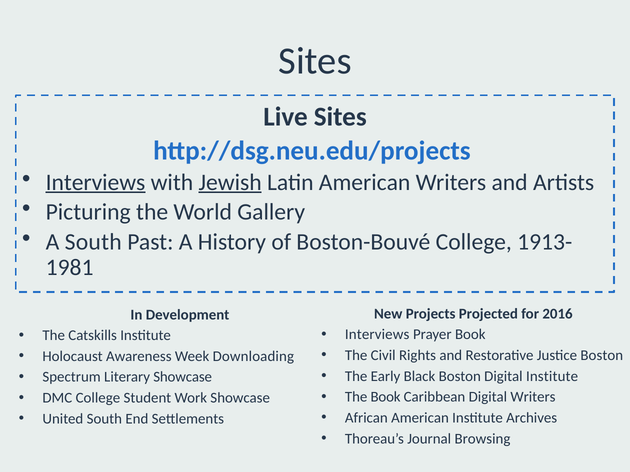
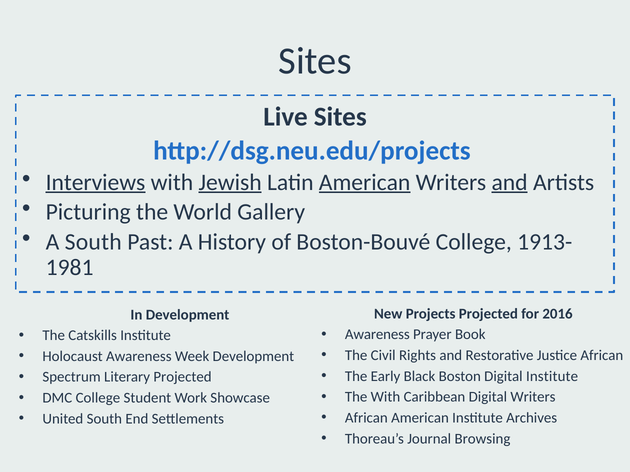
American underline: none -> present (365, 182)
and underline: none -> present (510, 182)
Interviews: Interviews -> Awareness (377, 335)
Justice Boston: Boston -> African (602, 356)
Week Downloading: Downloading -> Development (253, 357)
Literary Showcase: Showcase -> Projected (183, 377)
The Book: Book -> With (385, 397)
